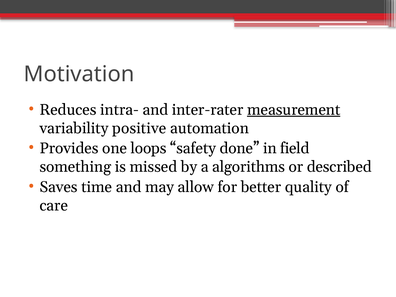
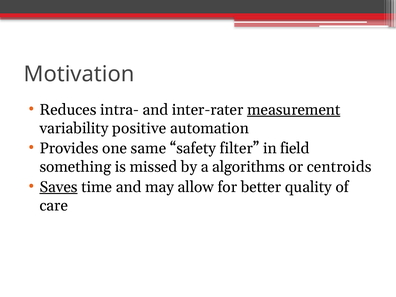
loops: loops -> same (148, 148)
done: done -> filter (239, 148)
described: described -> centroids (339, 167)
Saves underline: none -> present (59, 187)
